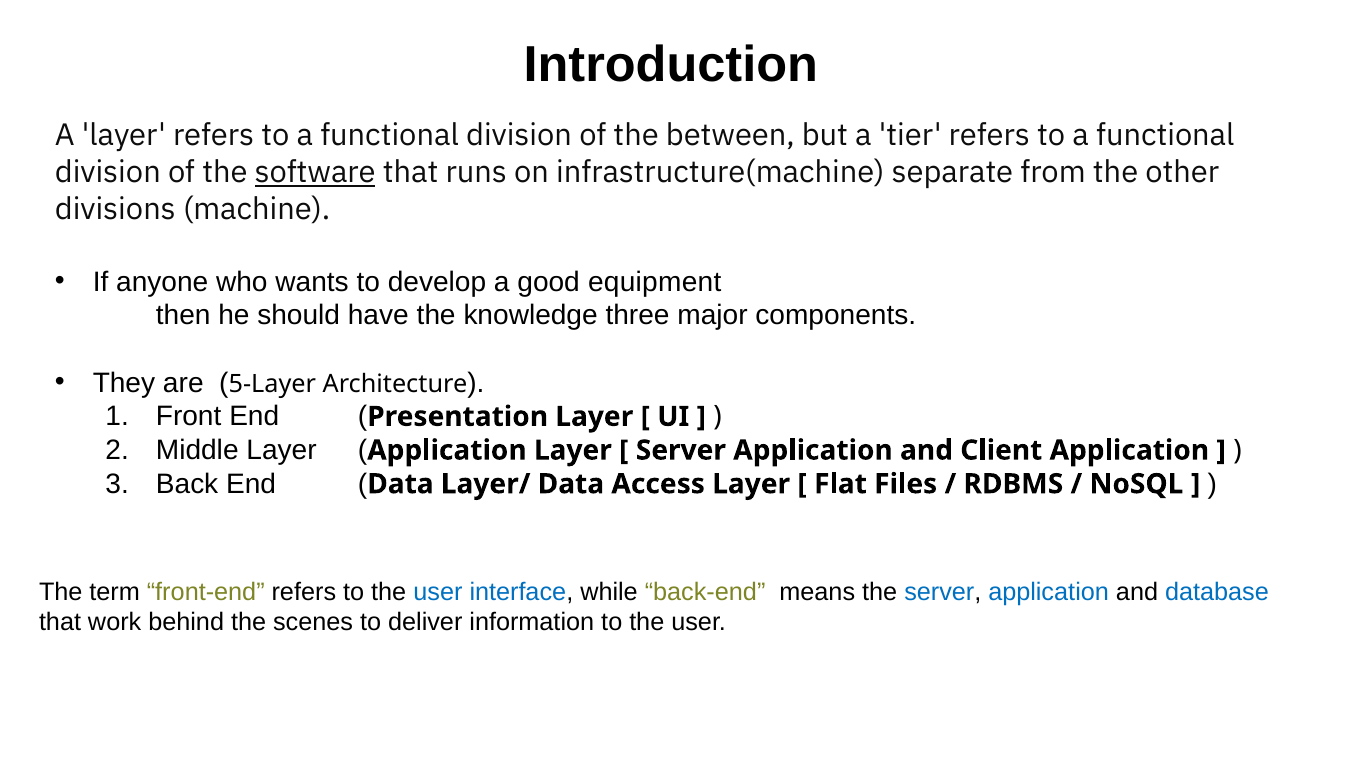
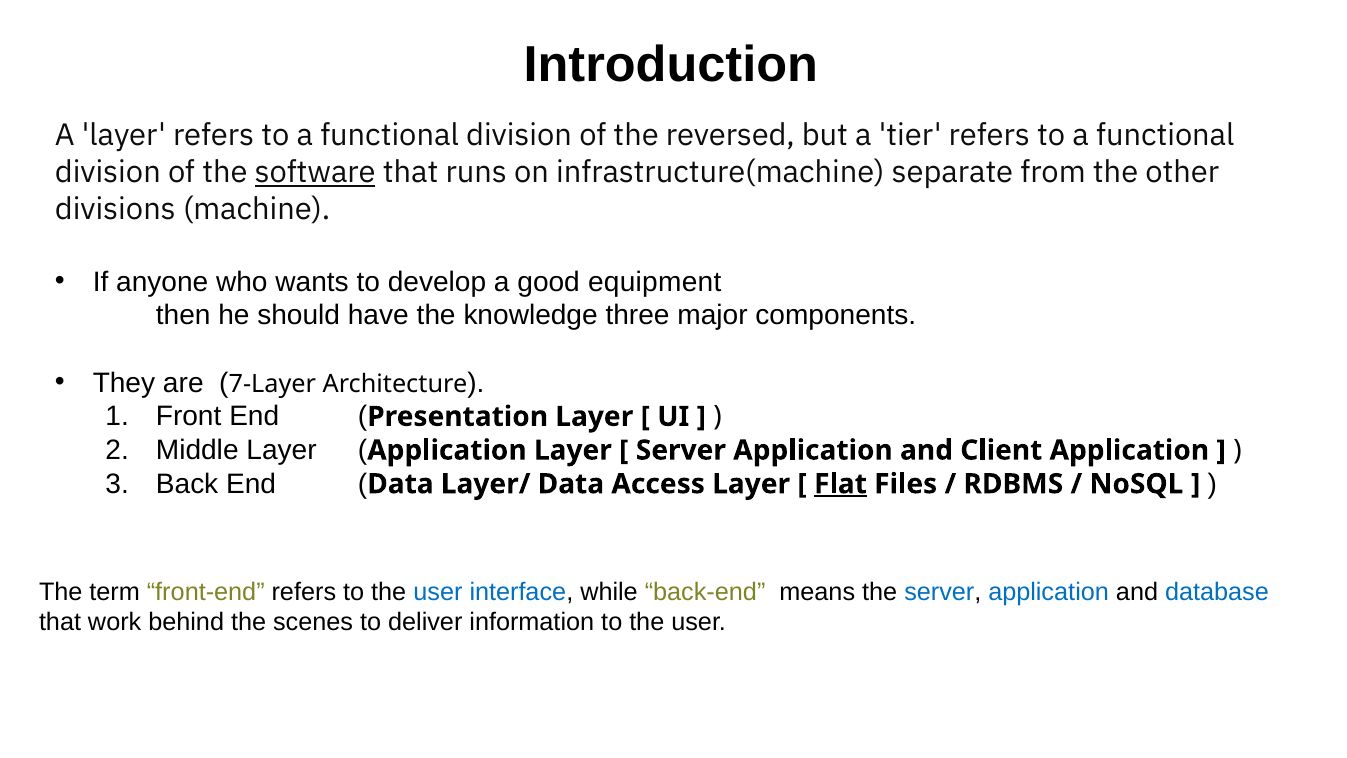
between: between -> reversed (730, 135)
5-Layer: 5-Layer -> 7-Layer (272, 384)
Flat underline: none -> present (840, 484)
